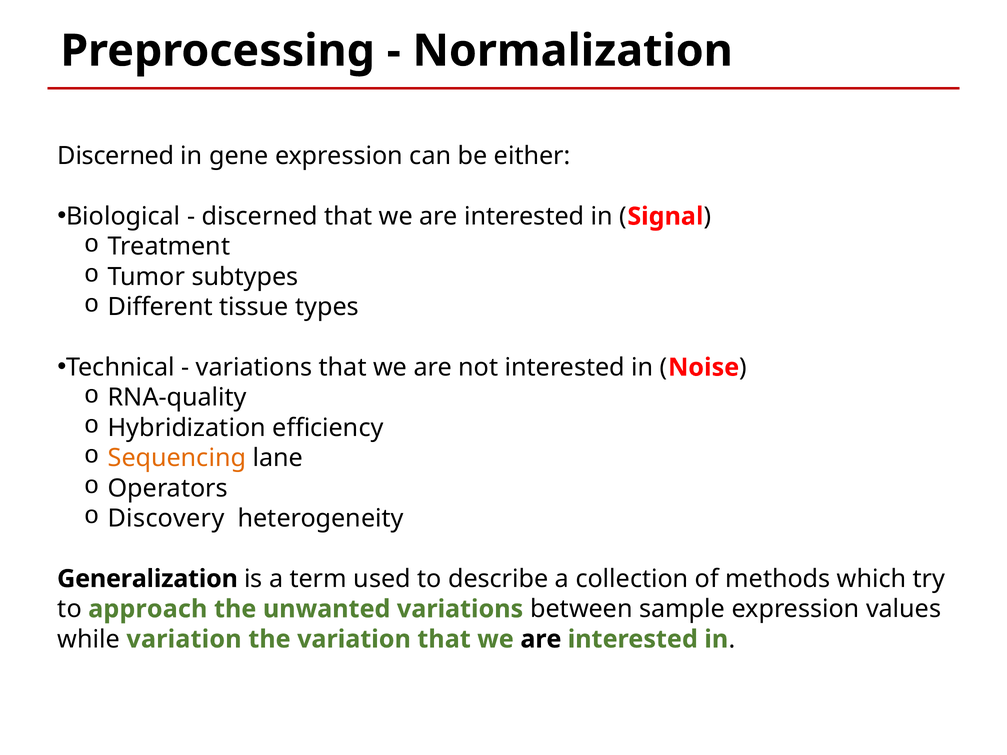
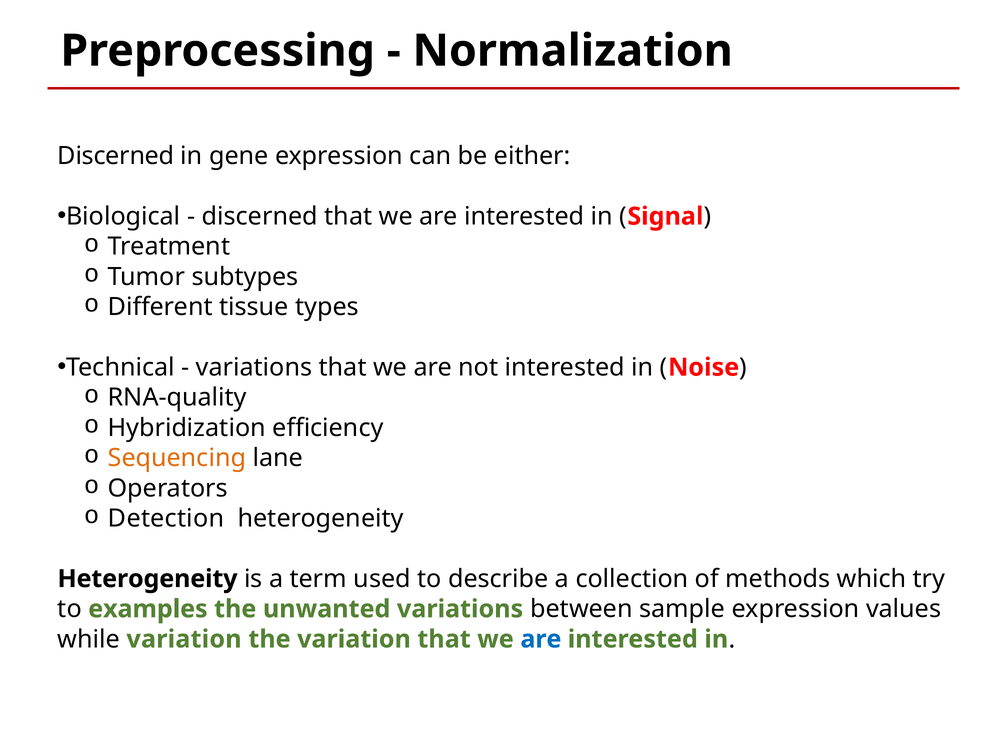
Discovery: Discovery -> Detection (166, 519)
Generalization: Generalization -> Heterogeneity (147, 579)
approach: approach -> examples (148, 609)
are colour: black -> blue (541, 639)
